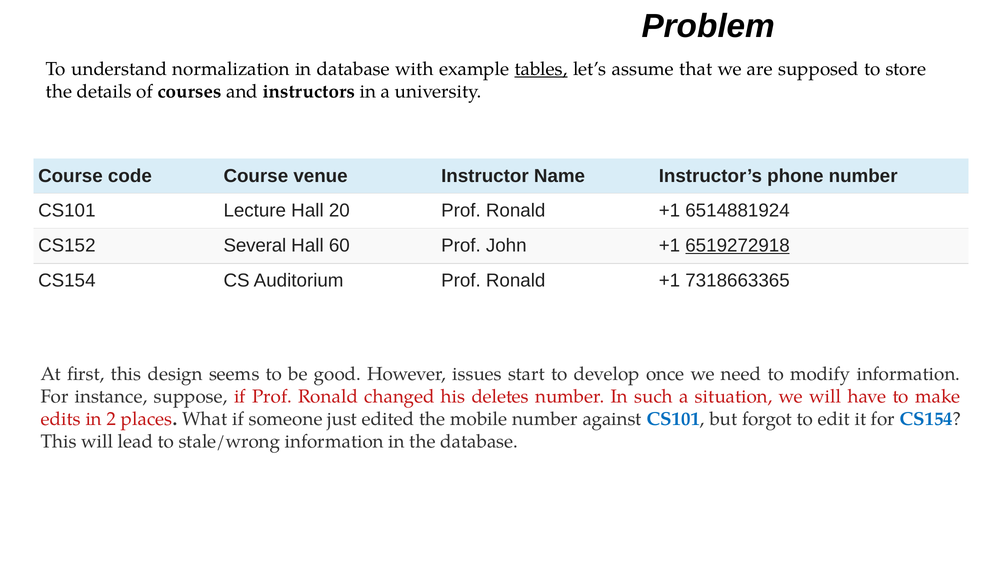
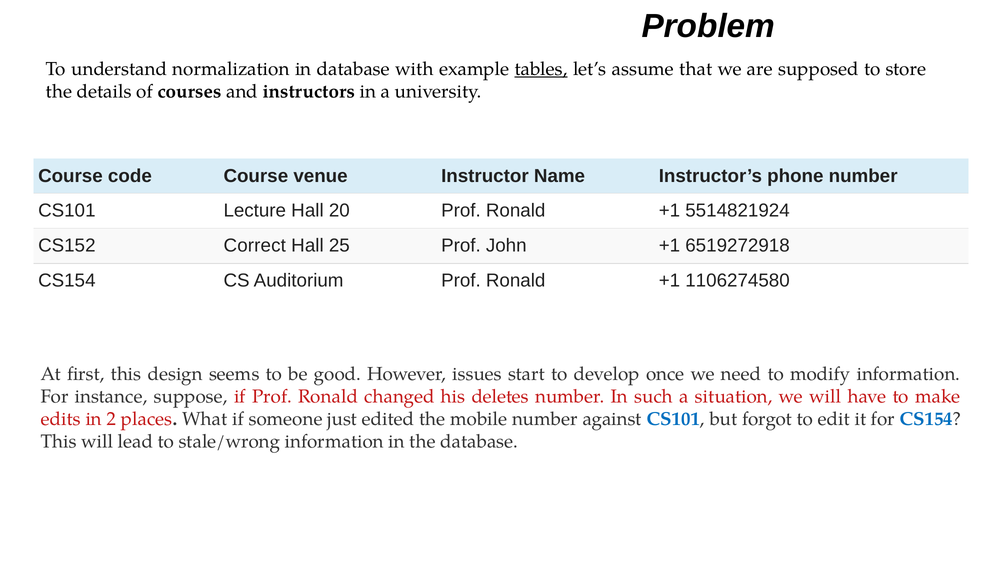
6514881924: 6514881924 -> 5514821924 (738, 211)
Several: Several -> Correct (255, 246)
60: 60 -> 25 (339, 246)
6519272918 underline: present -> none (738, 246)
7318663365: 7318663365 -> 1106274580 (738, 281)
